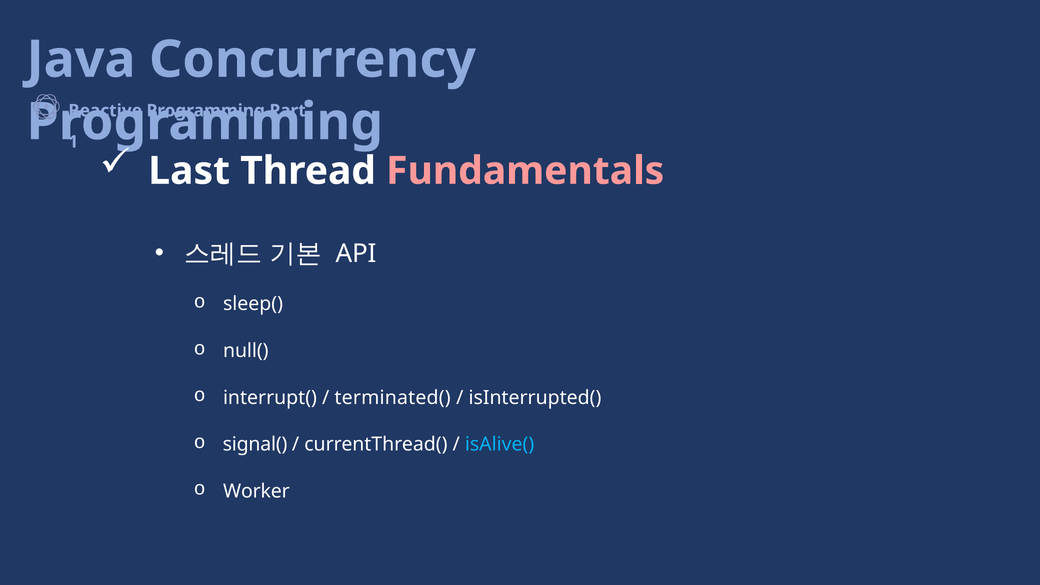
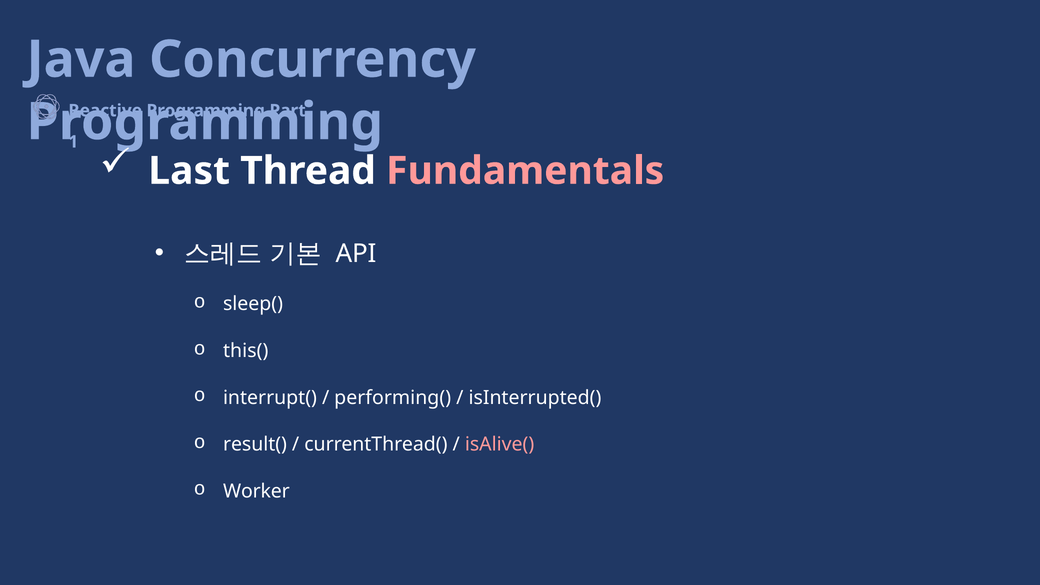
null(: null( -> this( (246, 351)
terminated(: terminated( -> performing( (393, 398)
signal(: signal( -> result( (255, 444)
isAlive( colour: light blue -> pink (500, 444)
